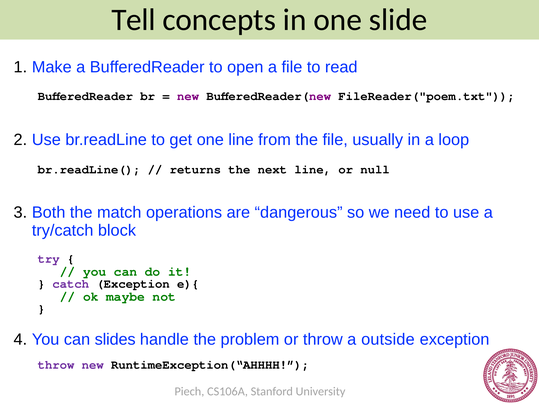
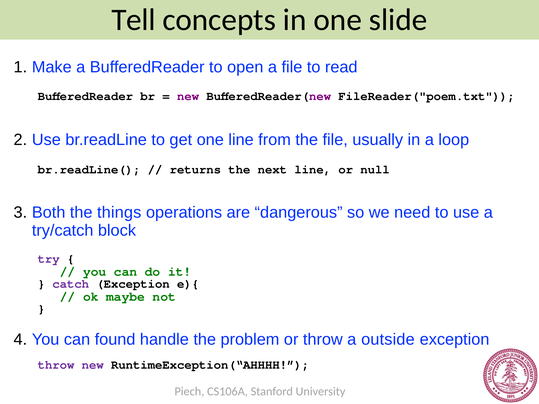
match: match -> things (119, 212)
slides: slides -> found (115, 340)
